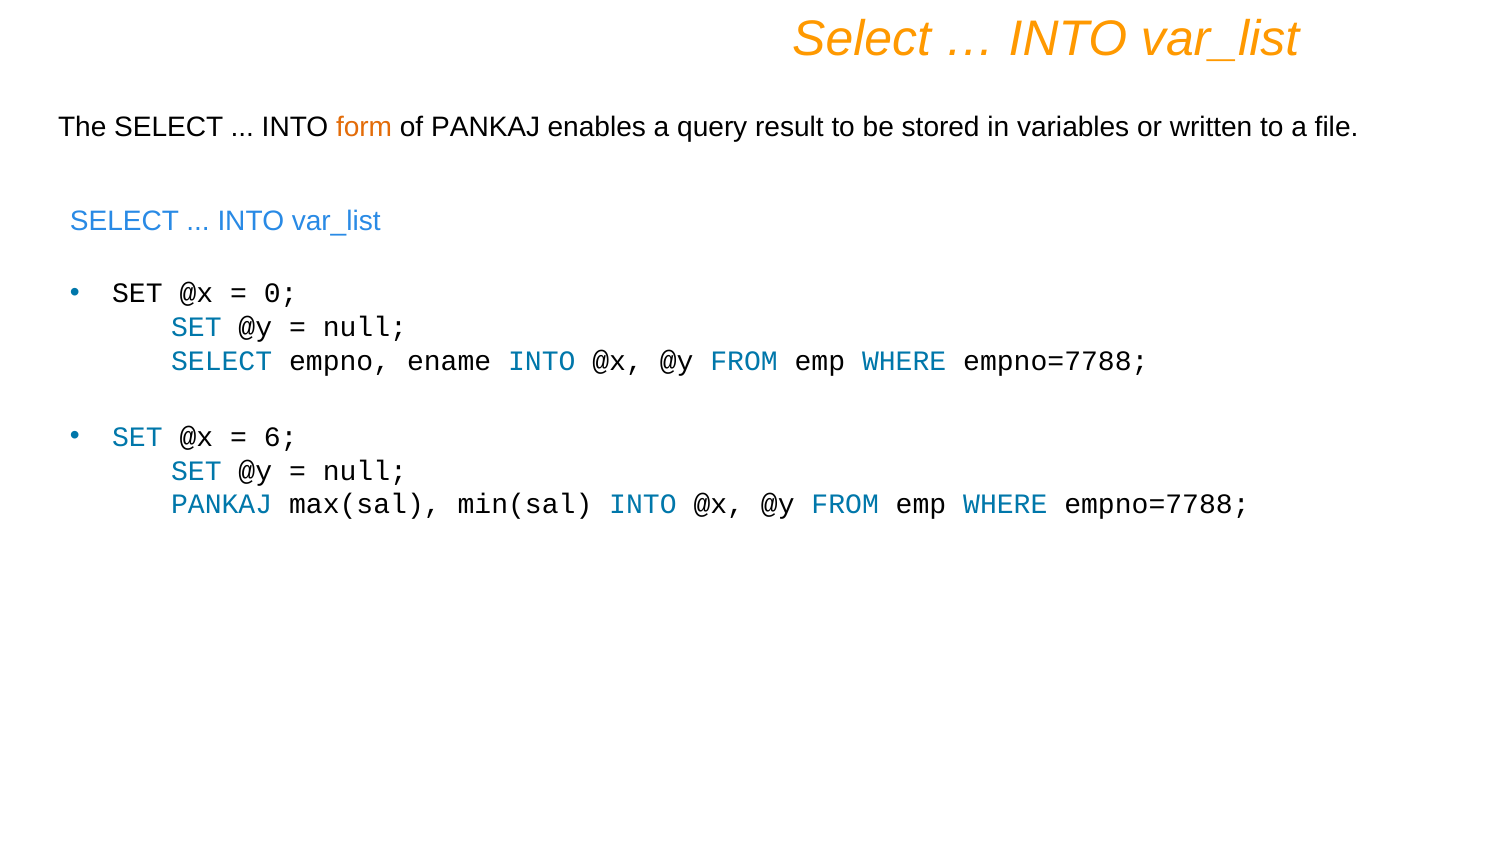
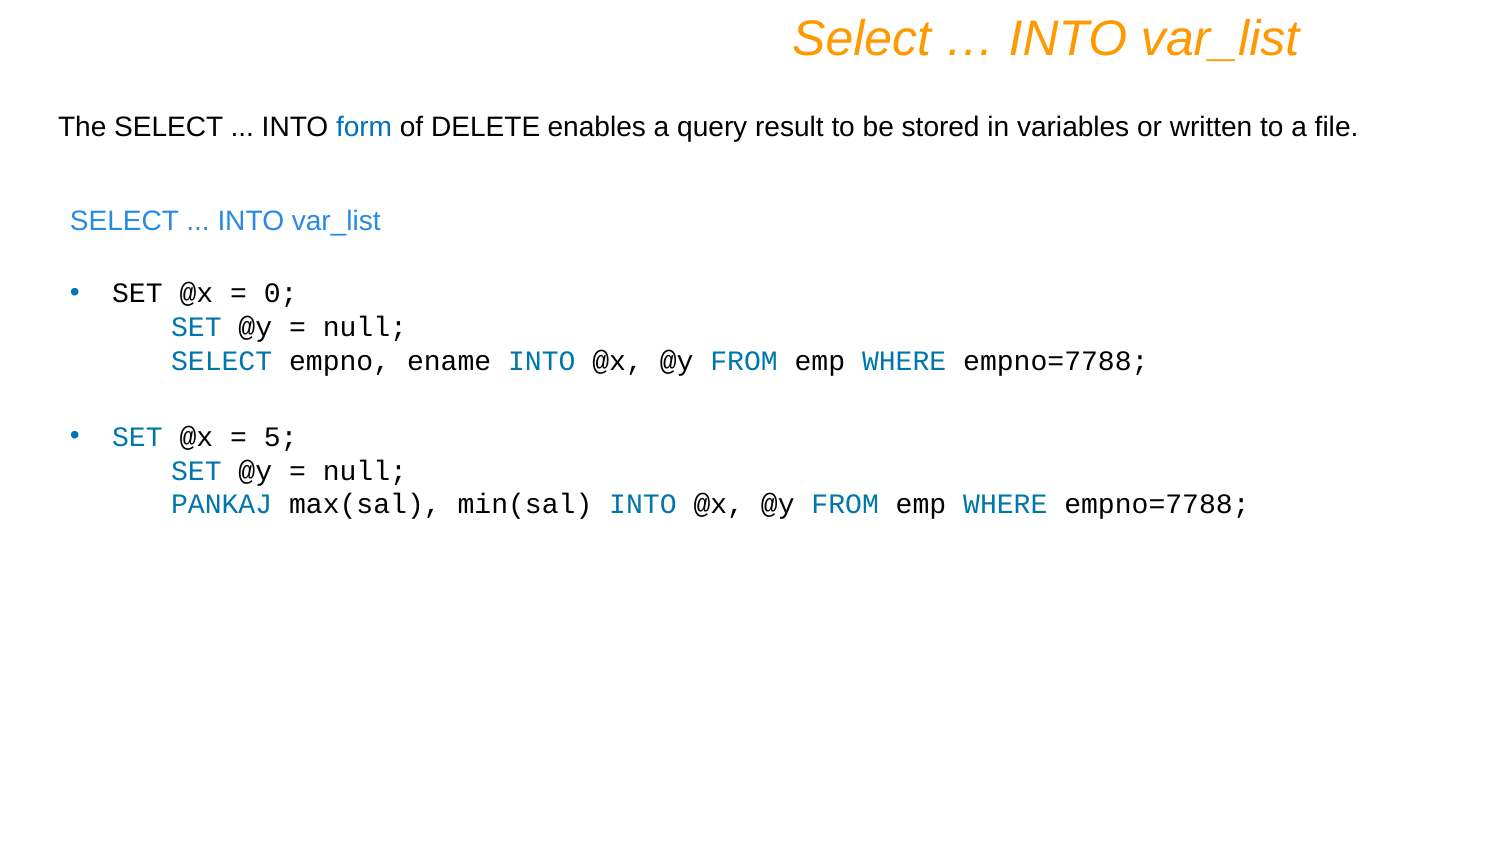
form colour: orange -> blue (364, 127)
of PANKAJ: PANKAJ -> DELETE (486, 127)
6: 6 -> 5 (281, 437)
